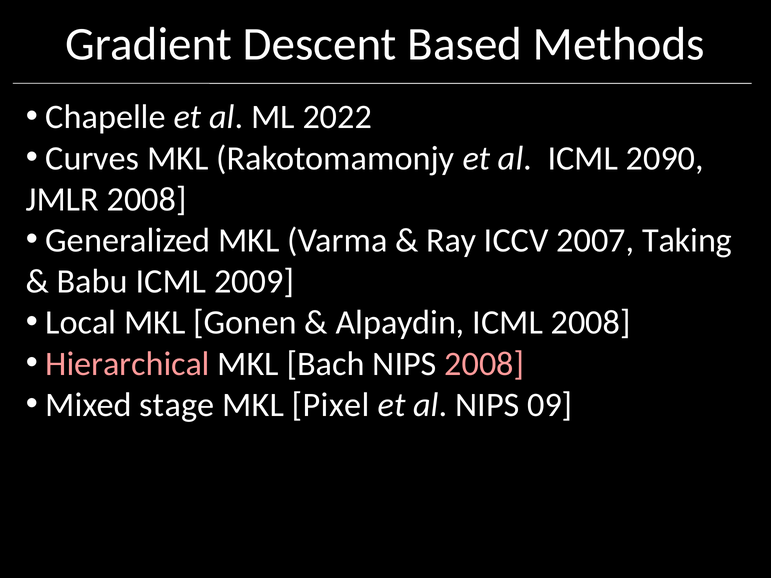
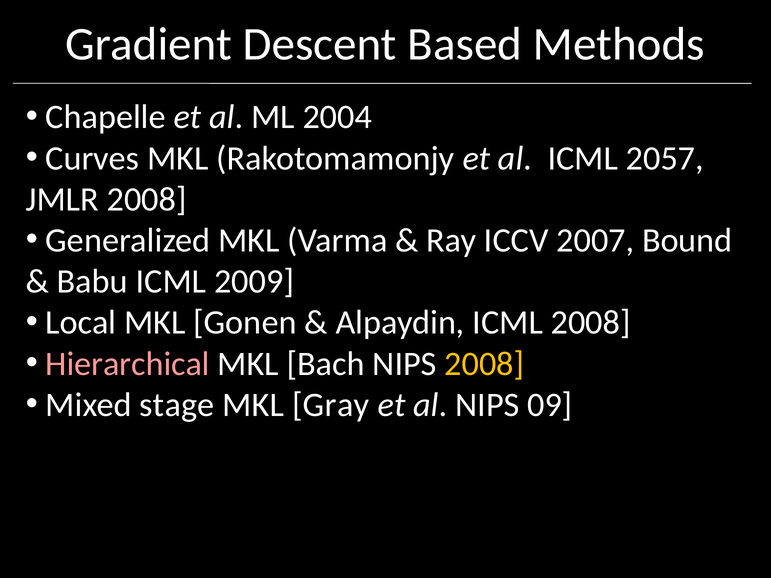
2022: 2022 -> 2004 (337, 117)
2090: 2090 -> 2057 (665, 158)
Taking: Taking -> Bound (687, 241)
2008 colour: pink -> yellow (484, 364)
Pixel: Pixel -> Gray (331, 405)
